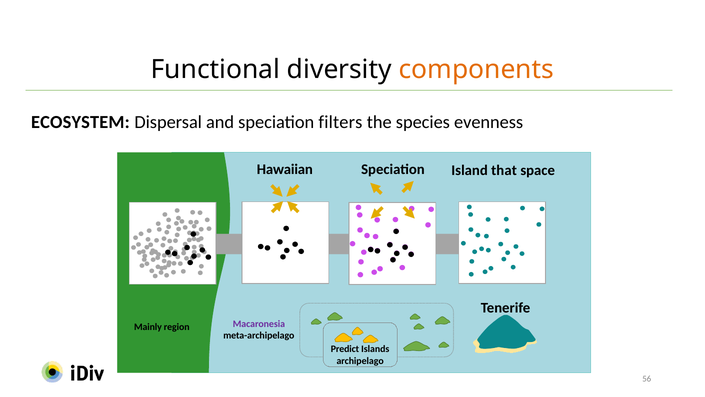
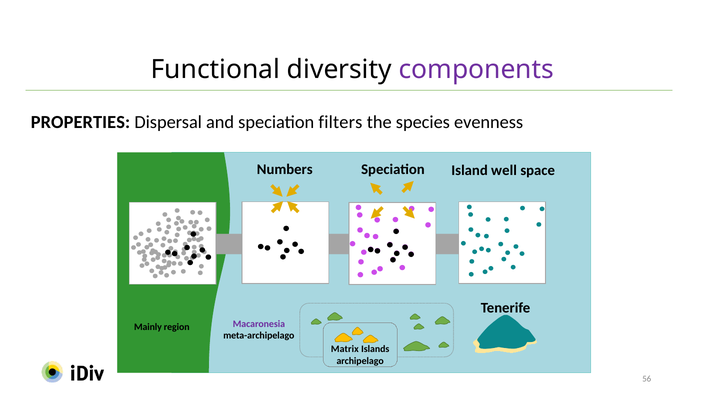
components colour: orange -> purple (476, 70)
ECOSYSTEM: ECOSYSTEM -> PROPERTIES (80, 122)
Hawaiian: Hawaiian -> Numbers (285, 169)
that: that -> well (504, 170)
Predict: Predict -> Matrix (345, 349)
